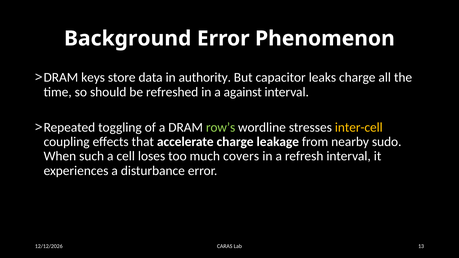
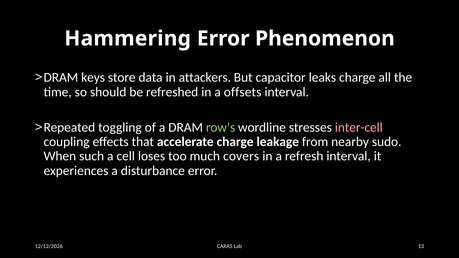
Background: Background -> Hammering (128, 39)
authority: authority -> attackers (205, 78)
against: against -> offsets (243, 92)
inter-cell colour: yellow -> pink (359, 127)
